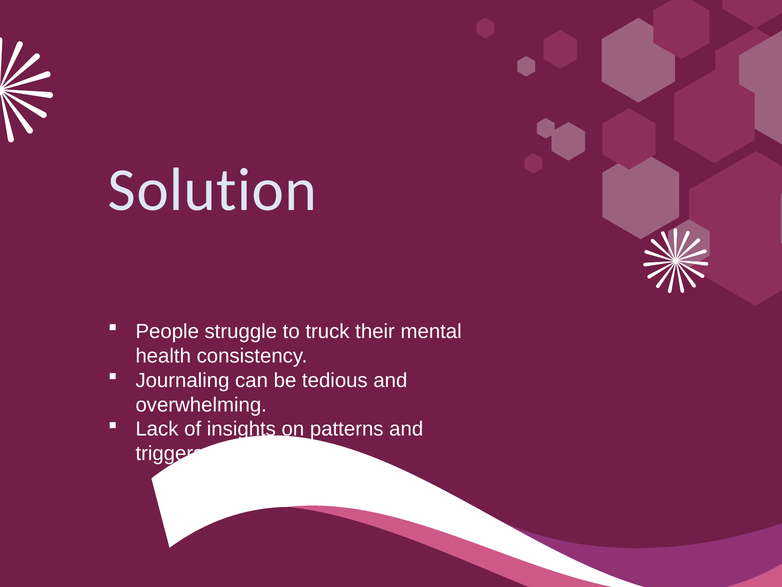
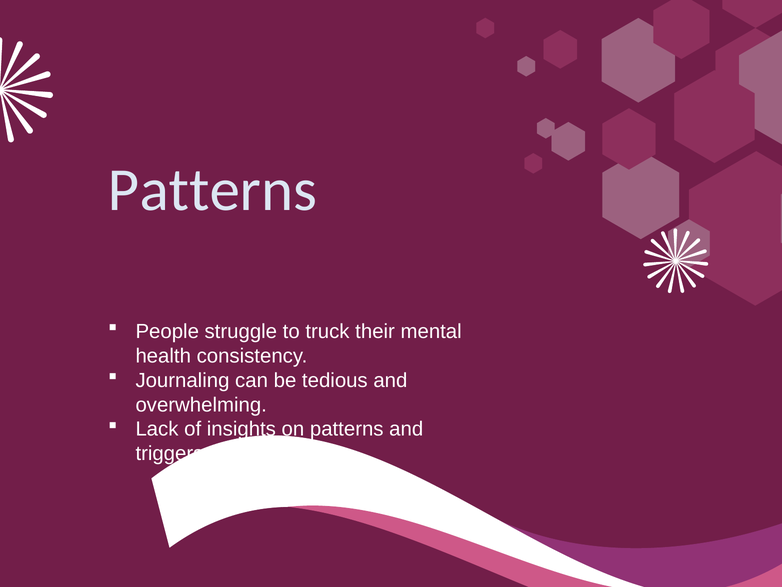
Solution: Solution -> Patterns (213, 190)
